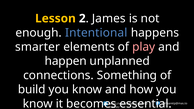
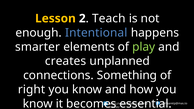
James: James -> Teach (109, 18)
play colour: pink -> light green (144, 47)
happen: happen -> creates (66, 61)
build: build -> right (32, 90)
